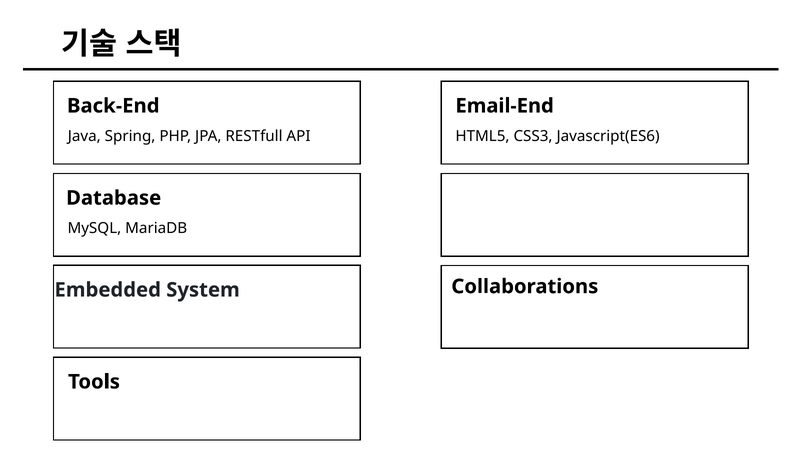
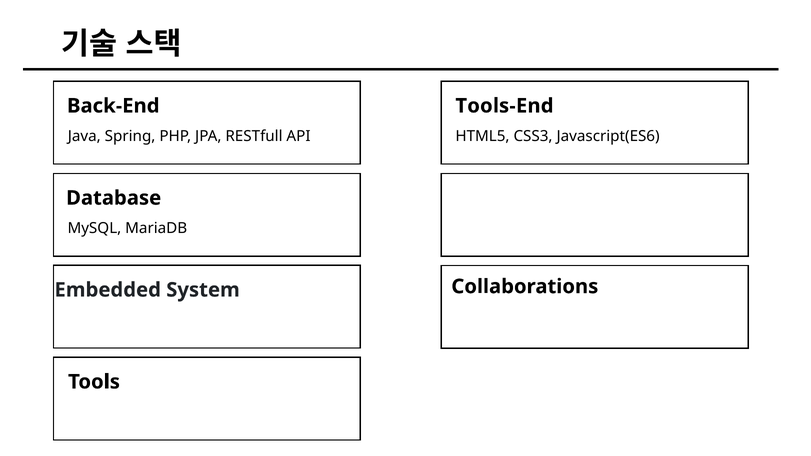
Email-End: Email-End -> Tools-End (504, 106)
